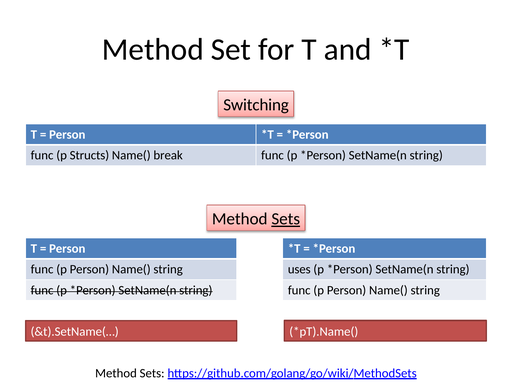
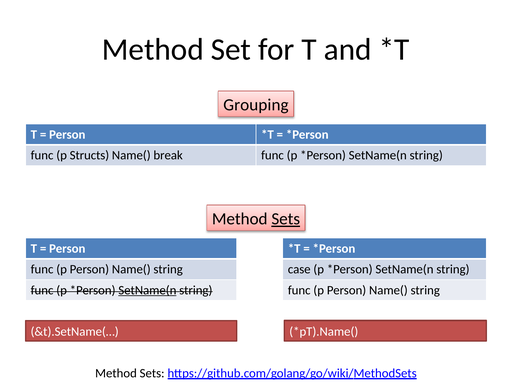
Switching: Switching -> Grouping (256, 105)
uses: uses -> case (299, 269)
SetName(n underline: none -> present (147, 290)
